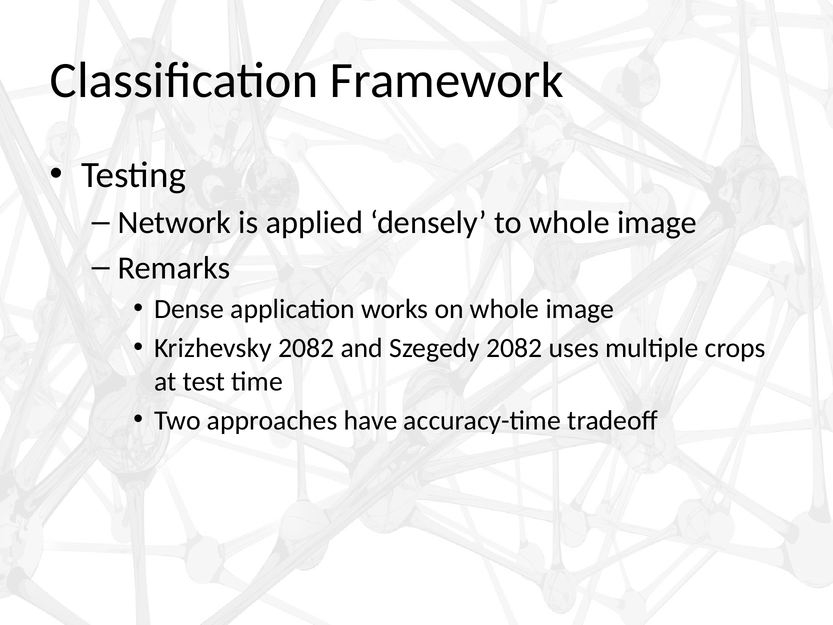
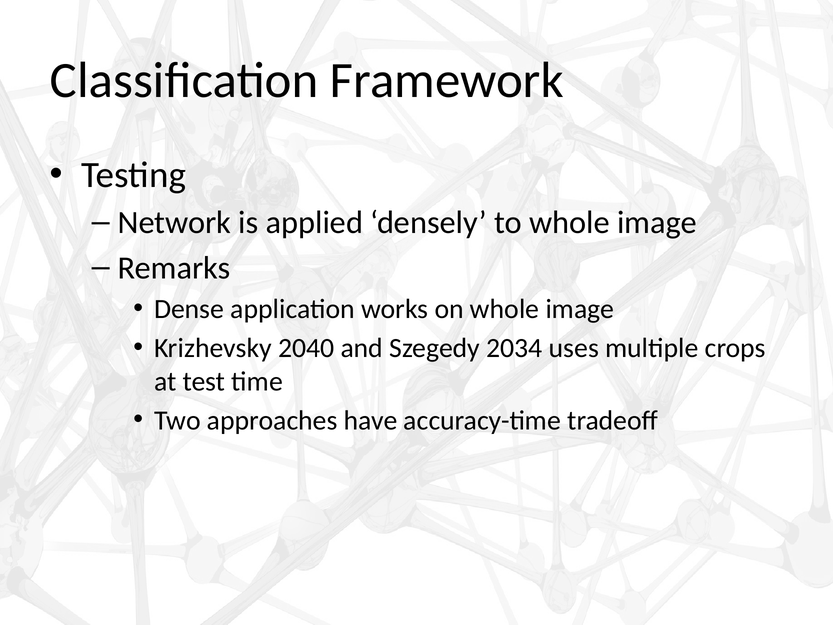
Krizhevsky 2082: 2082 -> 2040 (306, 348)
Szegedy 2082: 2082 -> 2034 (514, 348)
